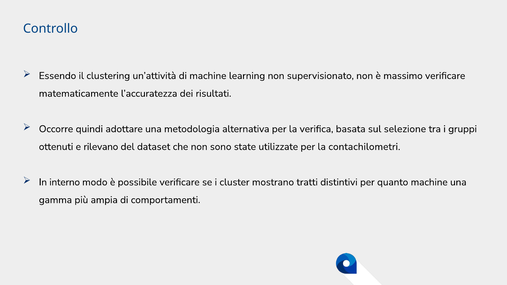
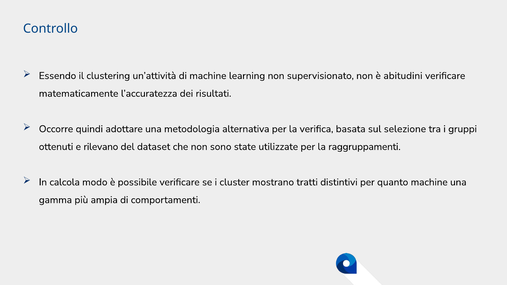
massimo: massimo -> abitudini (403, 76)
contachilometri: contachilometri -> raggruppamenti (364, 147)
interno: interno -> calcola (65, 182)
